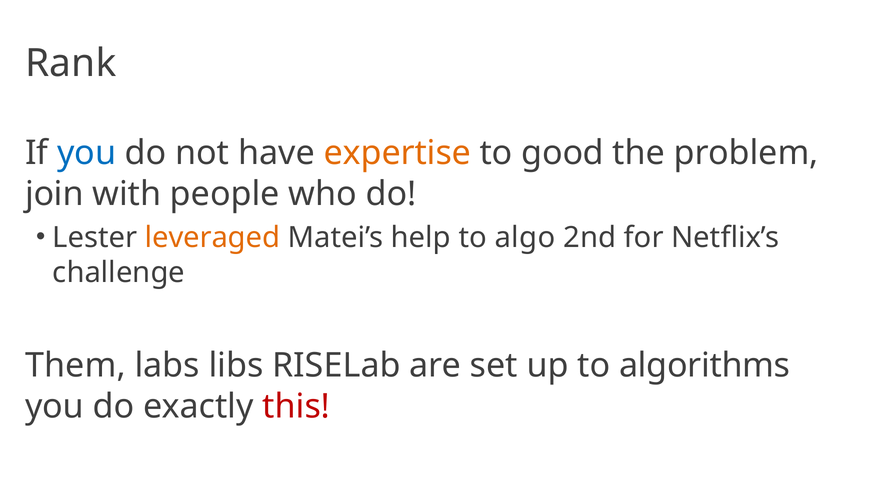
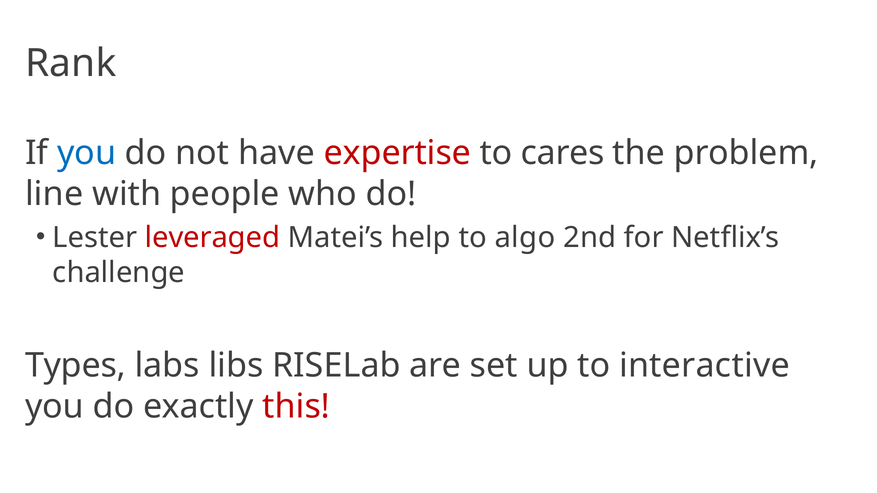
expertise colour: orange -> red (397, 153)
good: good -> cares (563, 153)
join: join -> line (54, 194)
leveraged colour: orange -> red (213, 238)
Them: Them -> Types (76, 366)
algorithms: algorithms -> interactive (704, 366)
